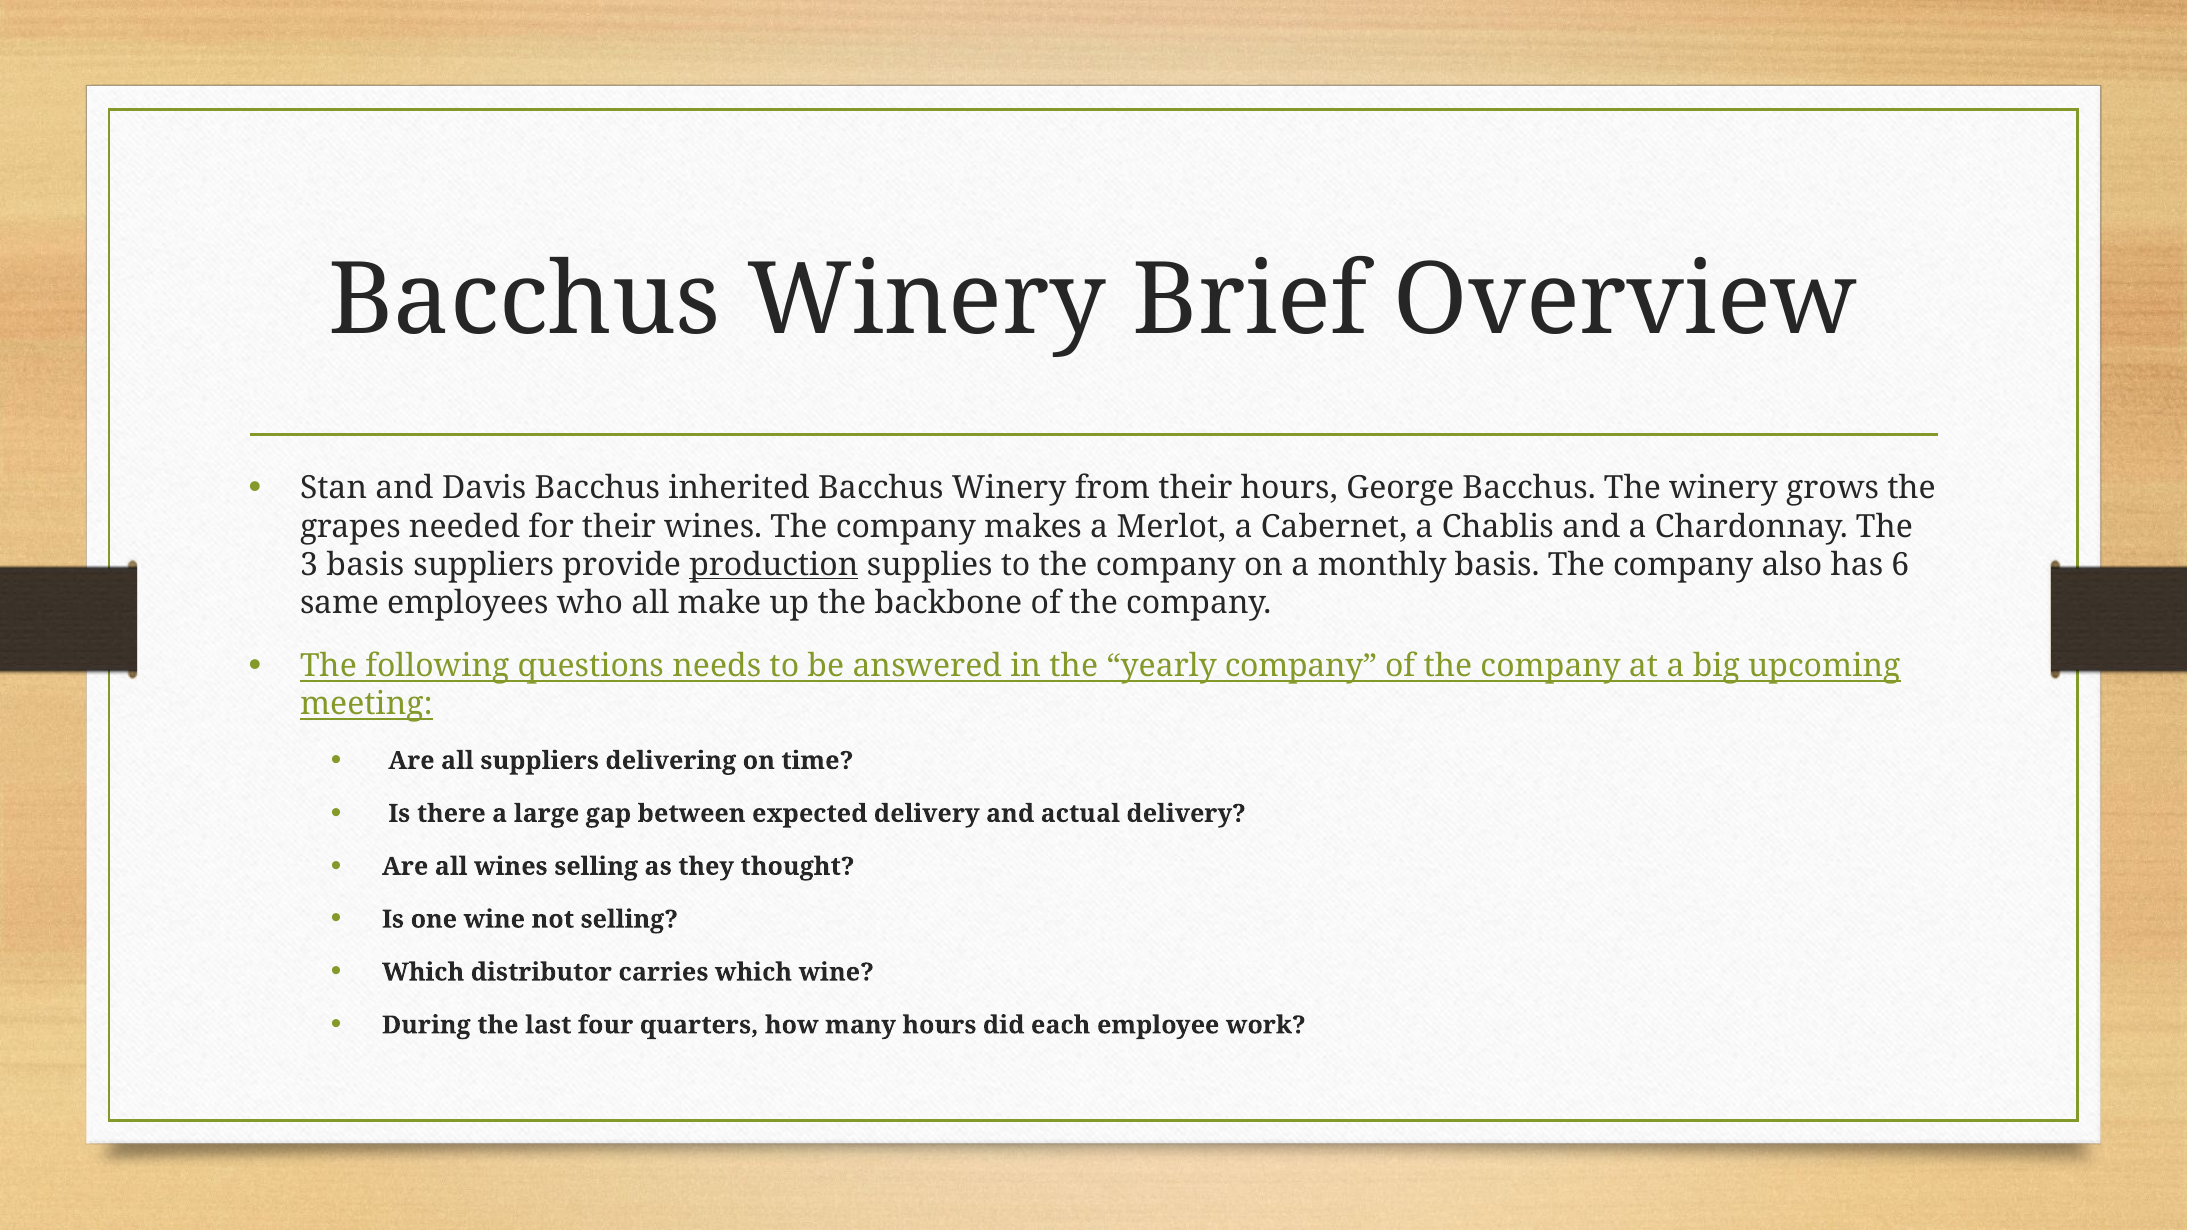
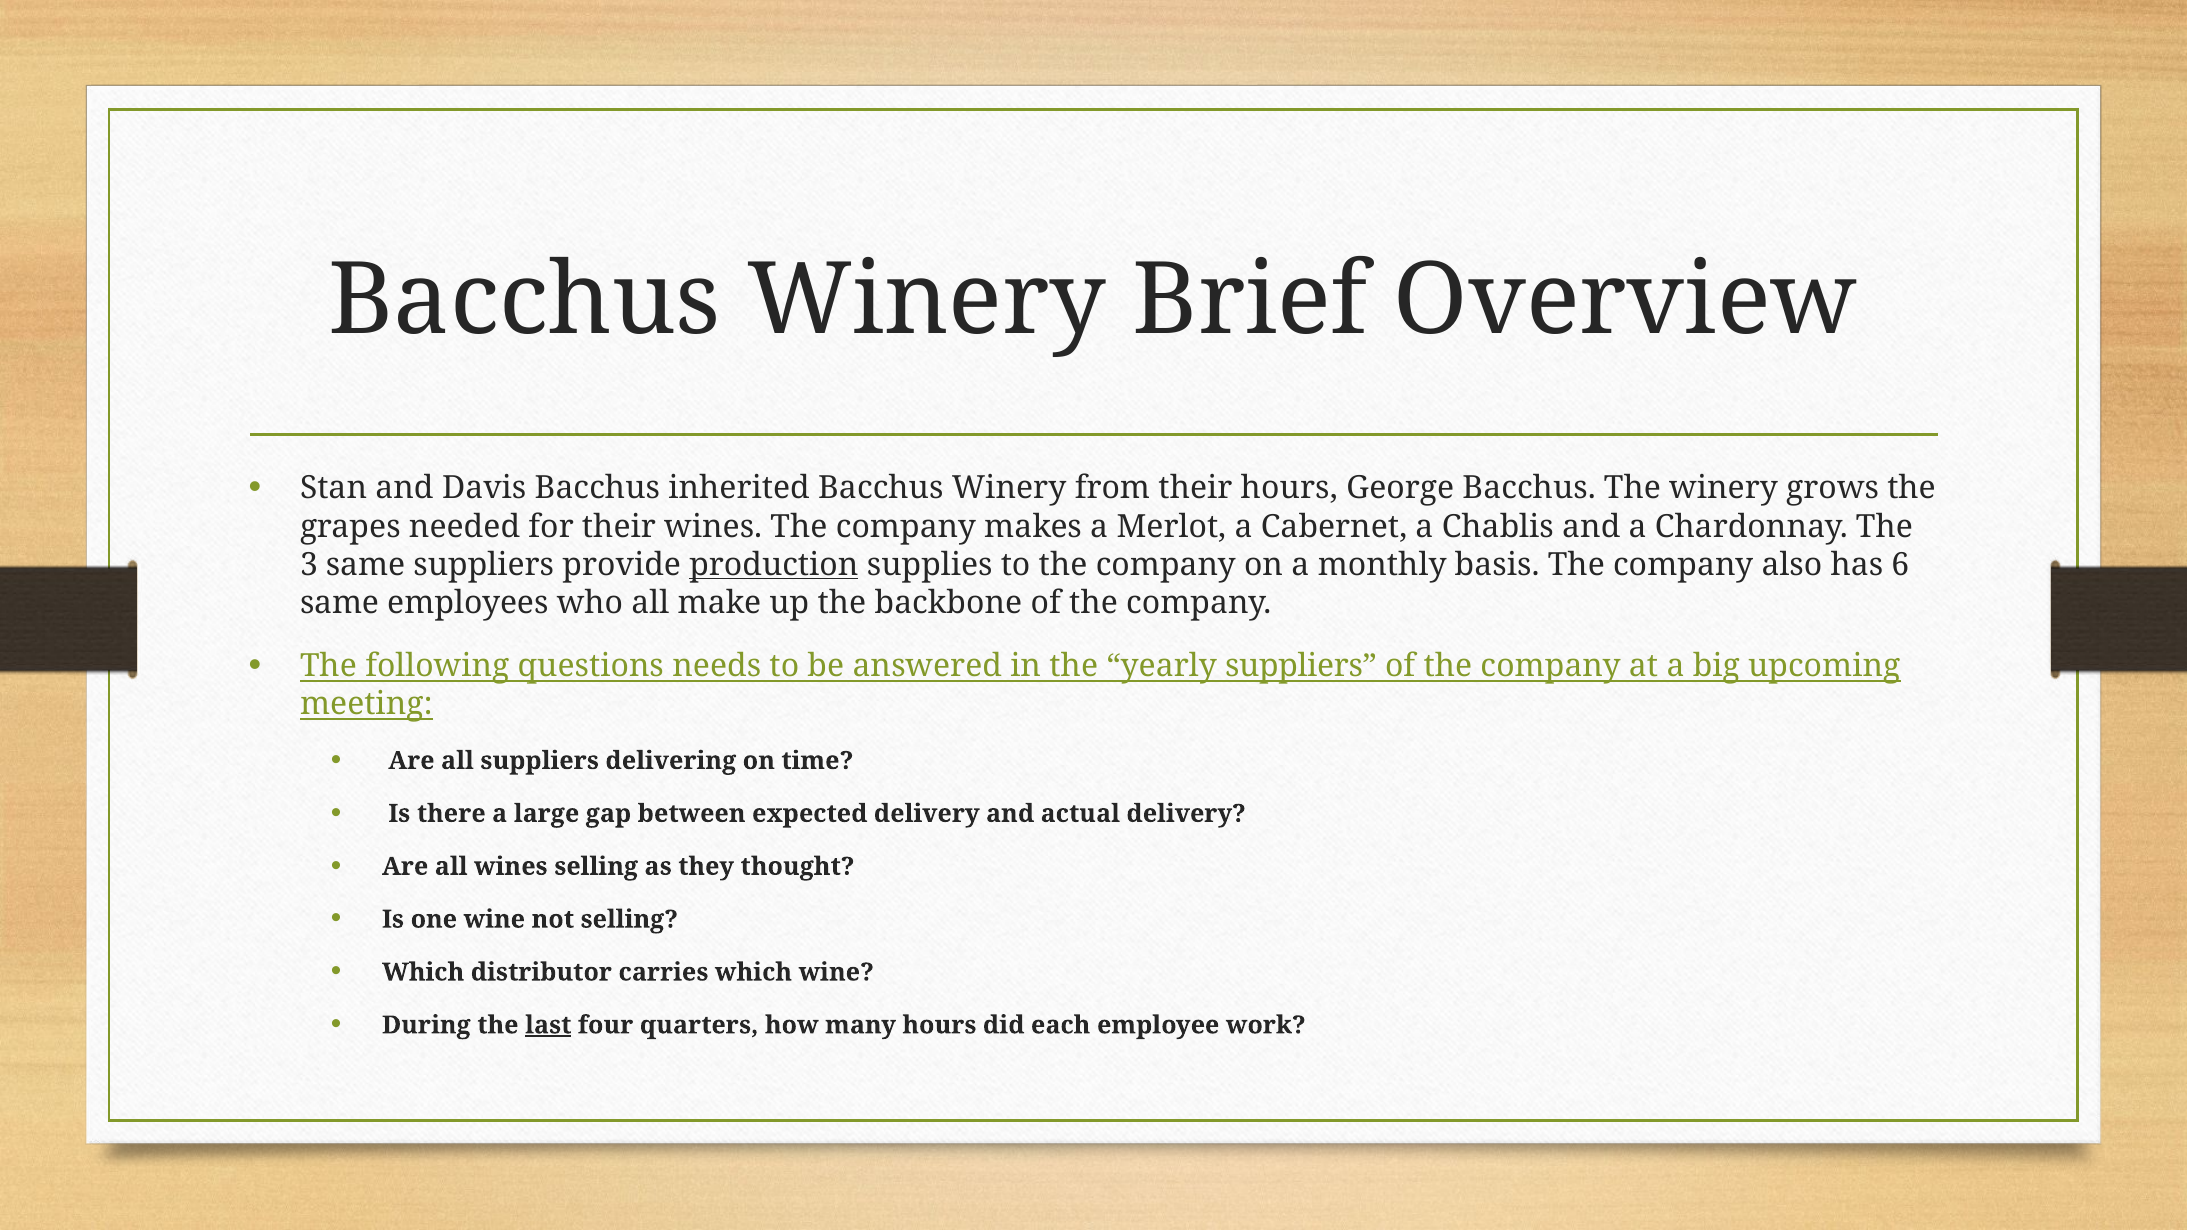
3 basis: basis -> same (366, 565)
yearly company: company -> suppliers (1301, 666)
last underline: none -> present (548, 1025)
